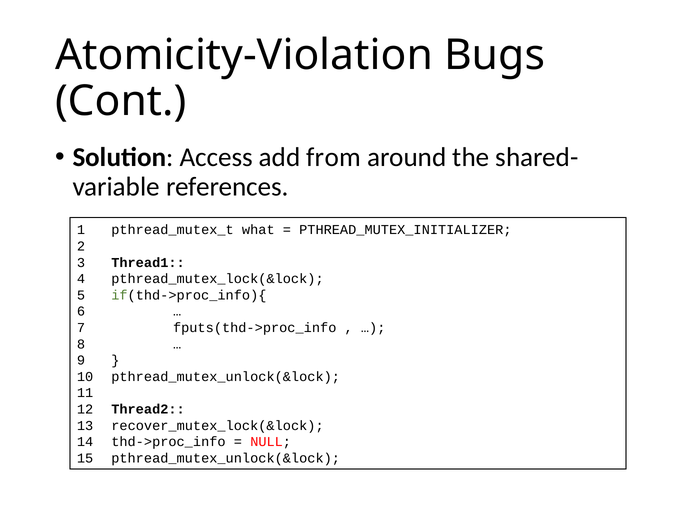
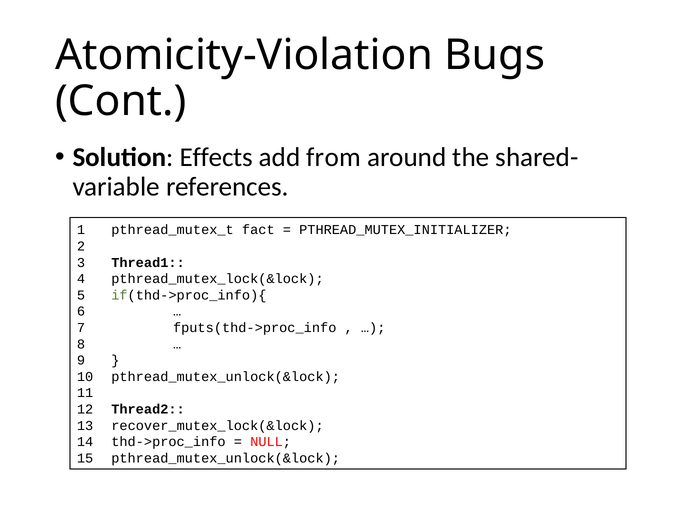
Access: Access -> Effects (216, 158)
what: what -> fact (258, 230)
